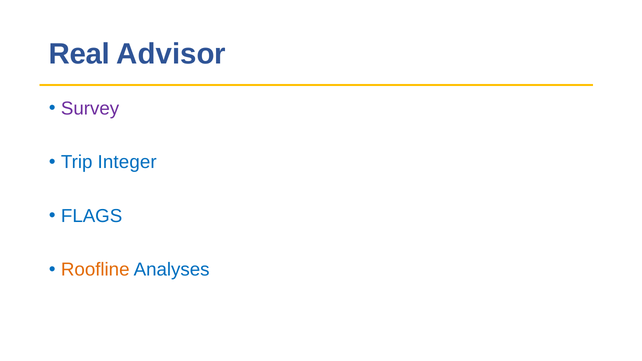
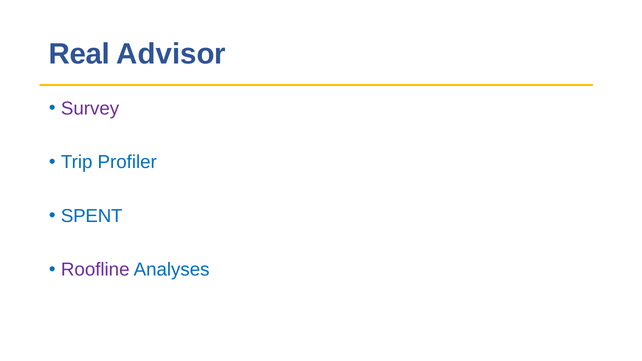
Integer: Integer -> Profiler (127, 162)
FLAGS: FLAGS -> SPENT (92, 216)
Roofline colour: orange -> purple (95, 270)
